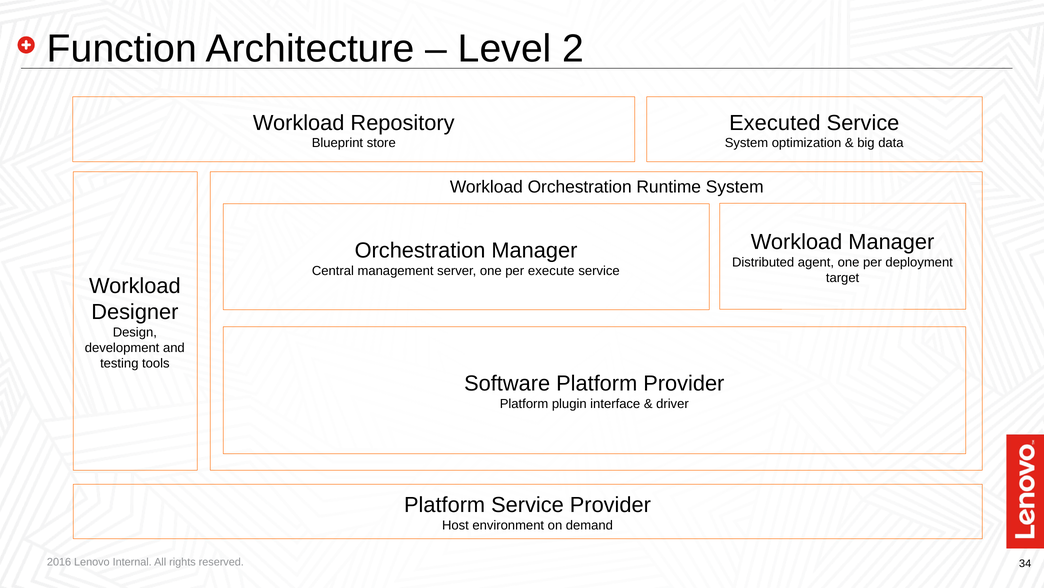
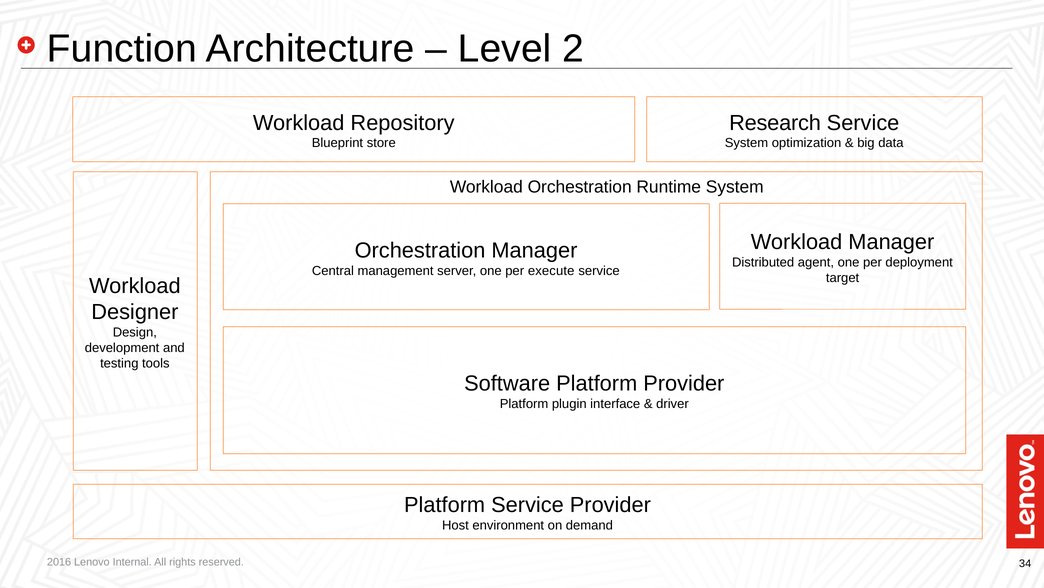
Executed: Executed -> Research (775, 123)
